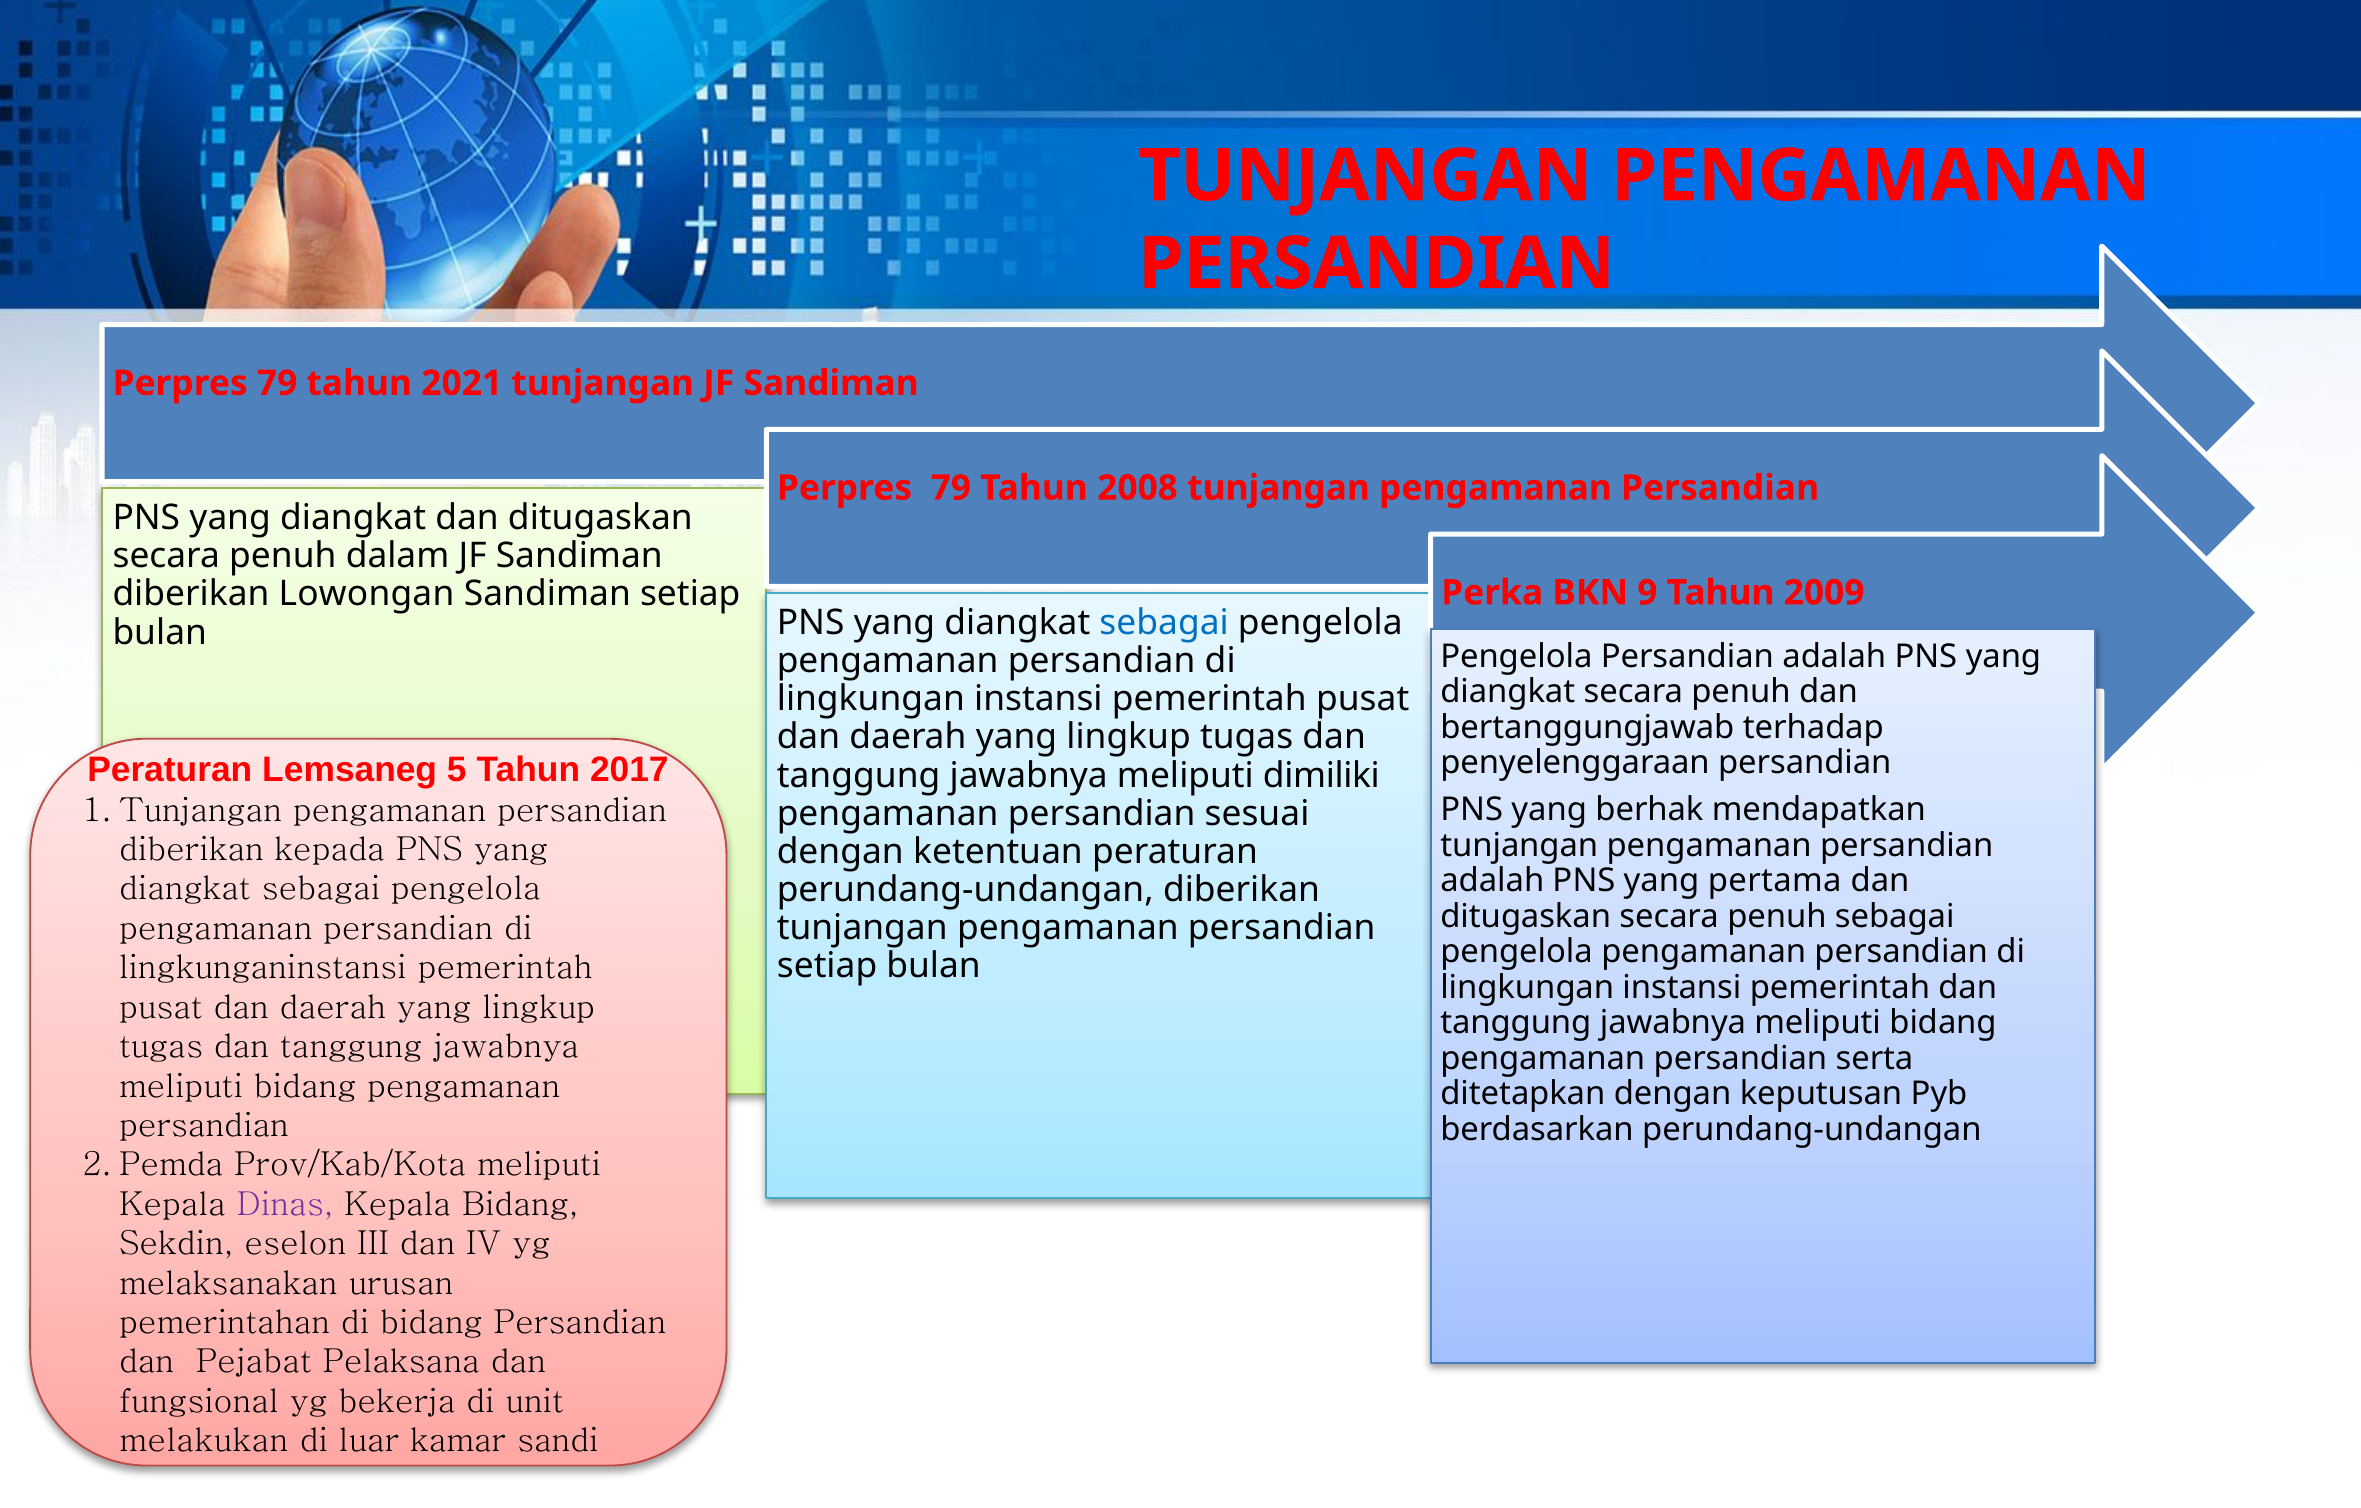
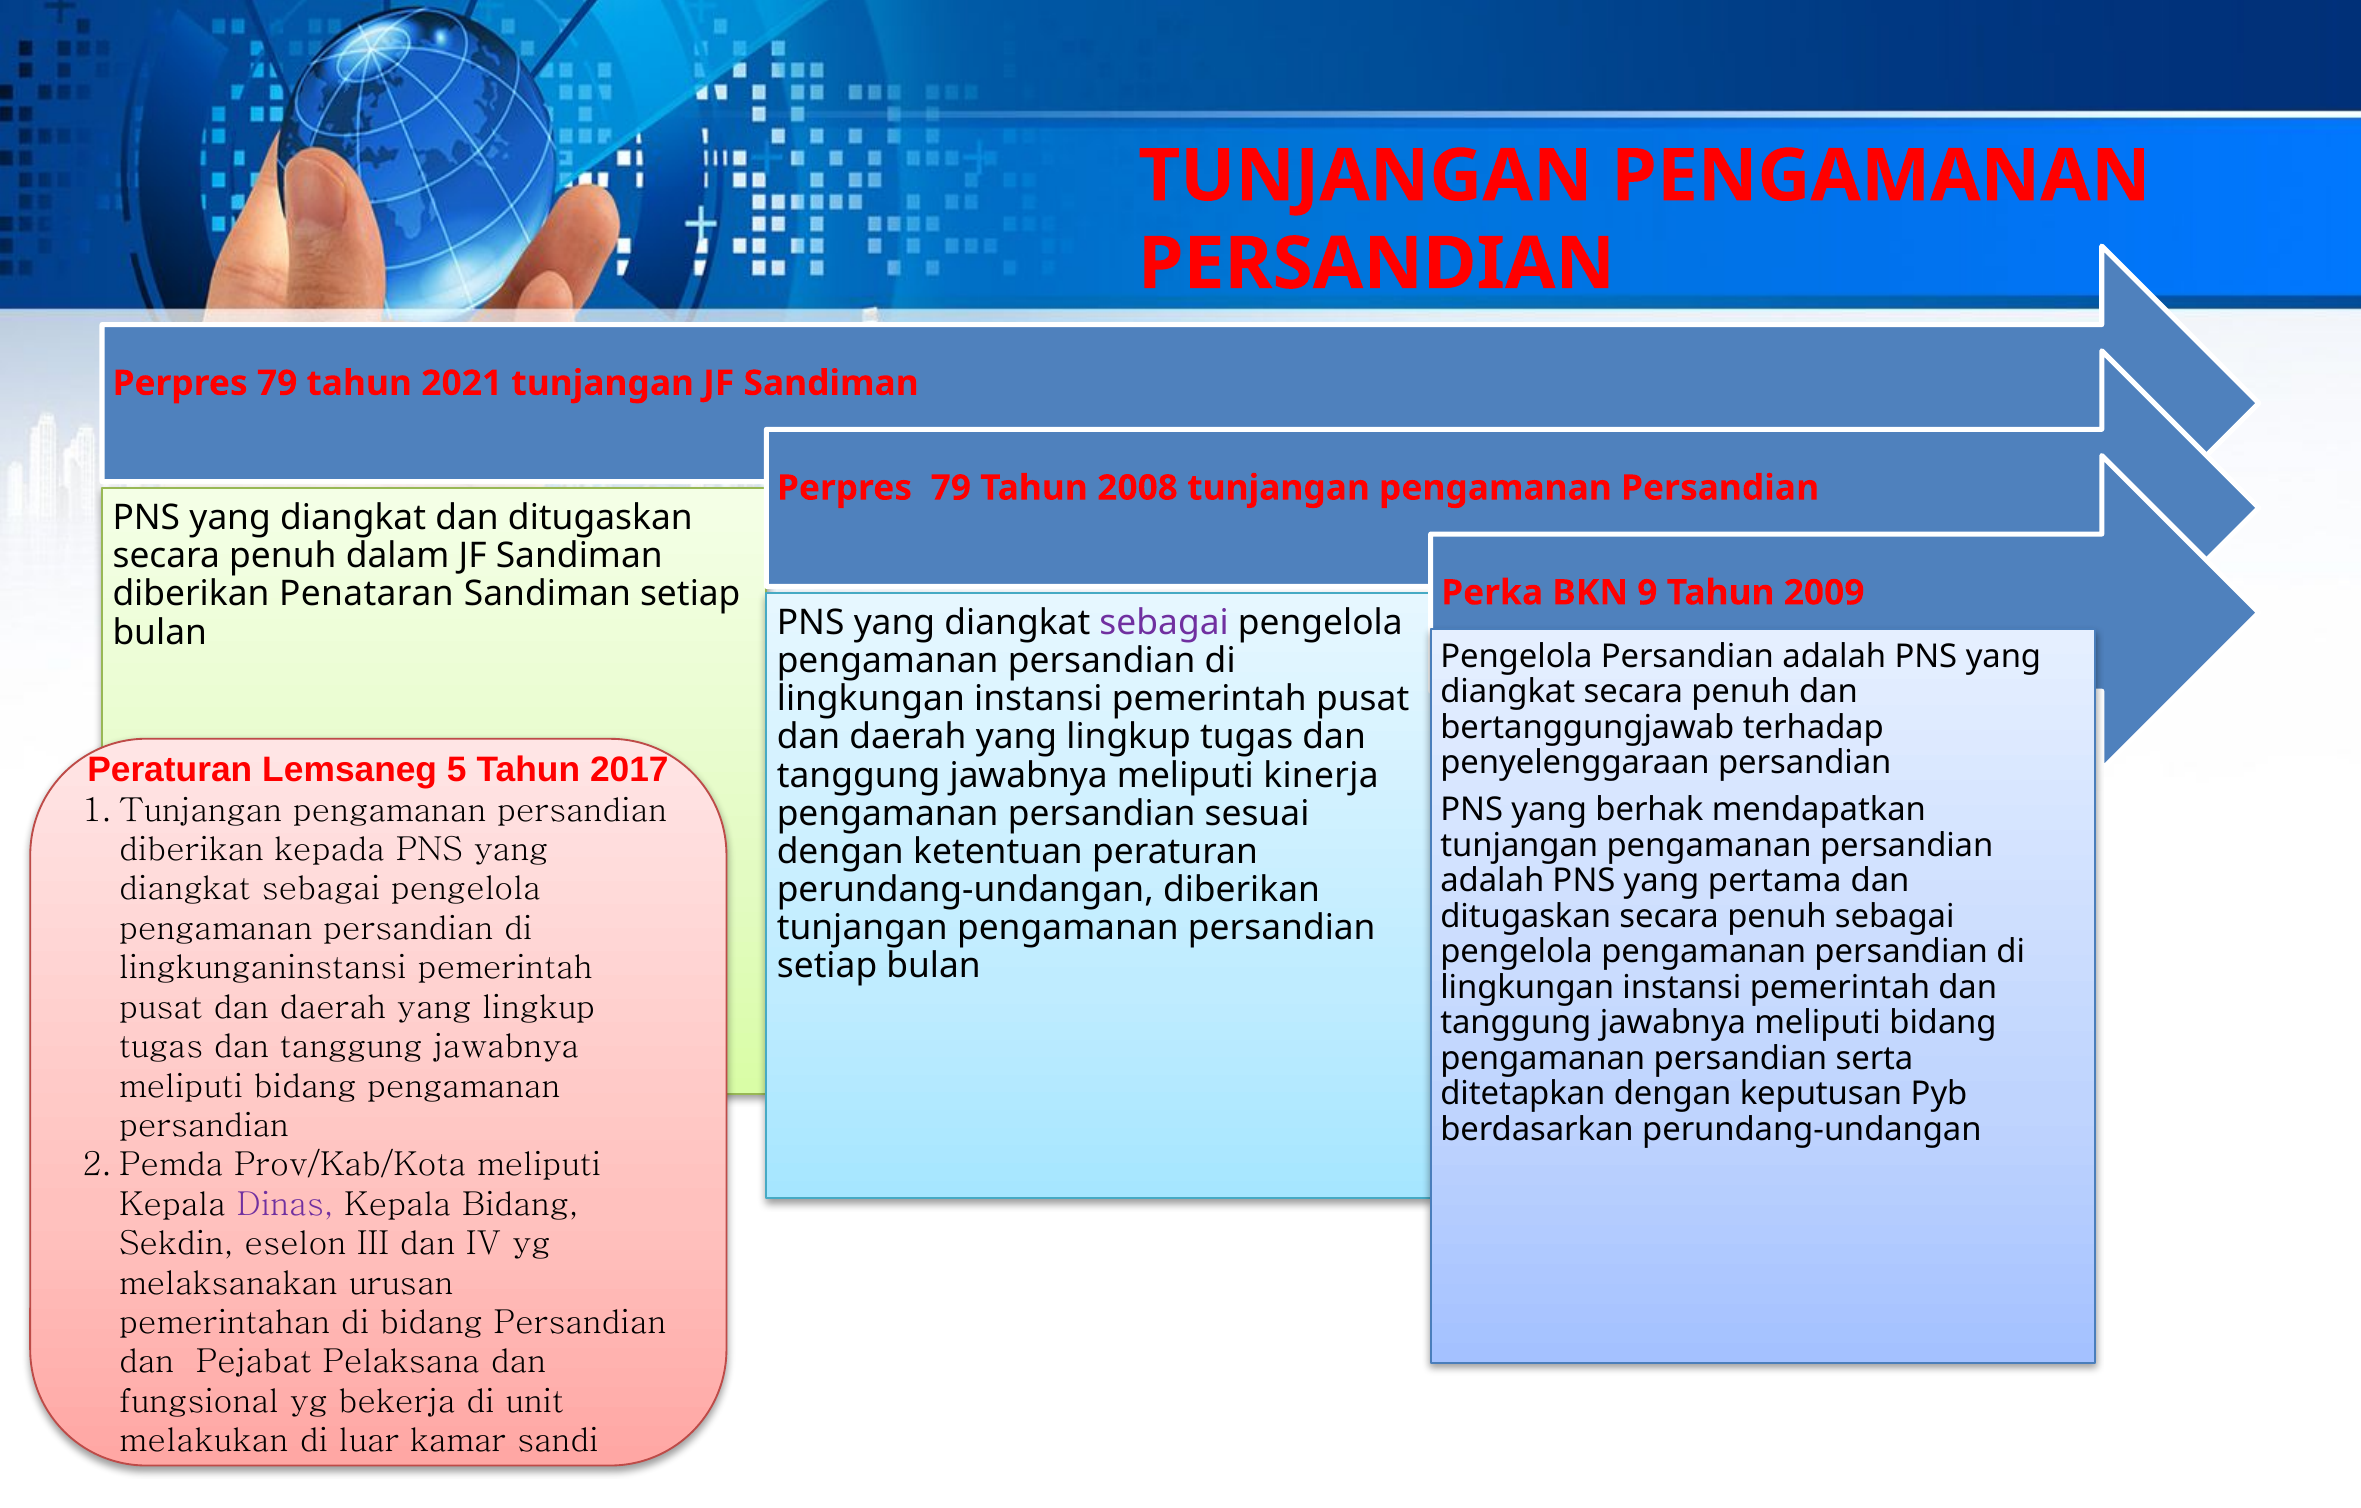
Lowongan: Lowongan -> Penataran (366, 594)
sebagai colour: blue -> purple (1164, 622)
dimiliki: dimiliki -> kinerja (1321, 775)
